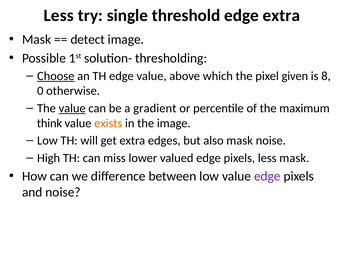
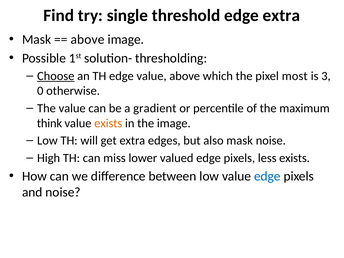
Less: Less -> Find (59, 16)
detect: detect -> above (88, 39)
given: given -> most (295, 76)
8: 8 -> 3 (326, 76)
value underline: present -> none (72, 108)
less mask: mask -> exists (294, 158)
edge colour: purple -> blue (267, 176)
